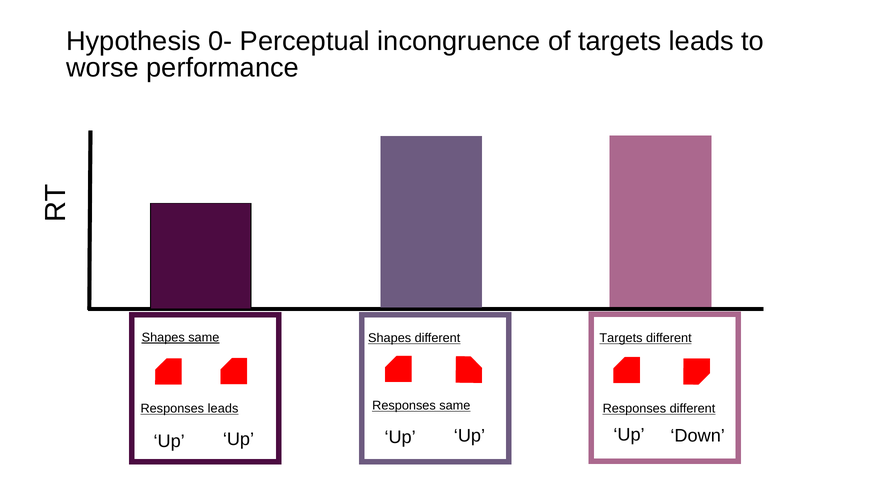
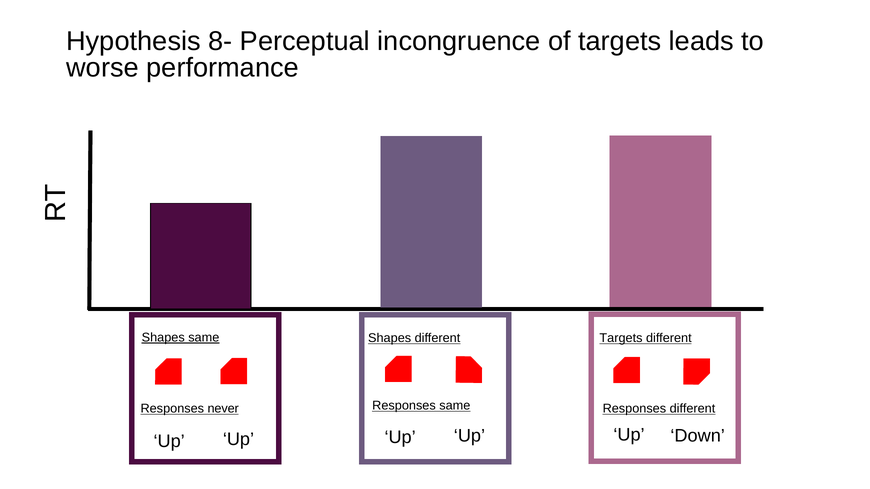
0-: 0- -> 8- (220, 41)
Responses leads: leads -> never (223, 409)
